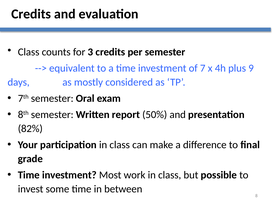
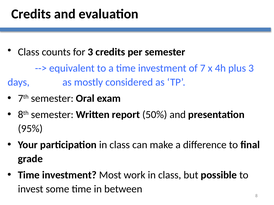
plus 9: 9 -> 3 (251, 68)
82%: 82% -> 95% (30, 129)
